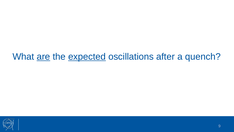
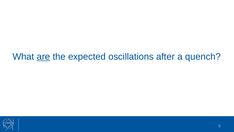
expected underline: present -> none (87, 57)
